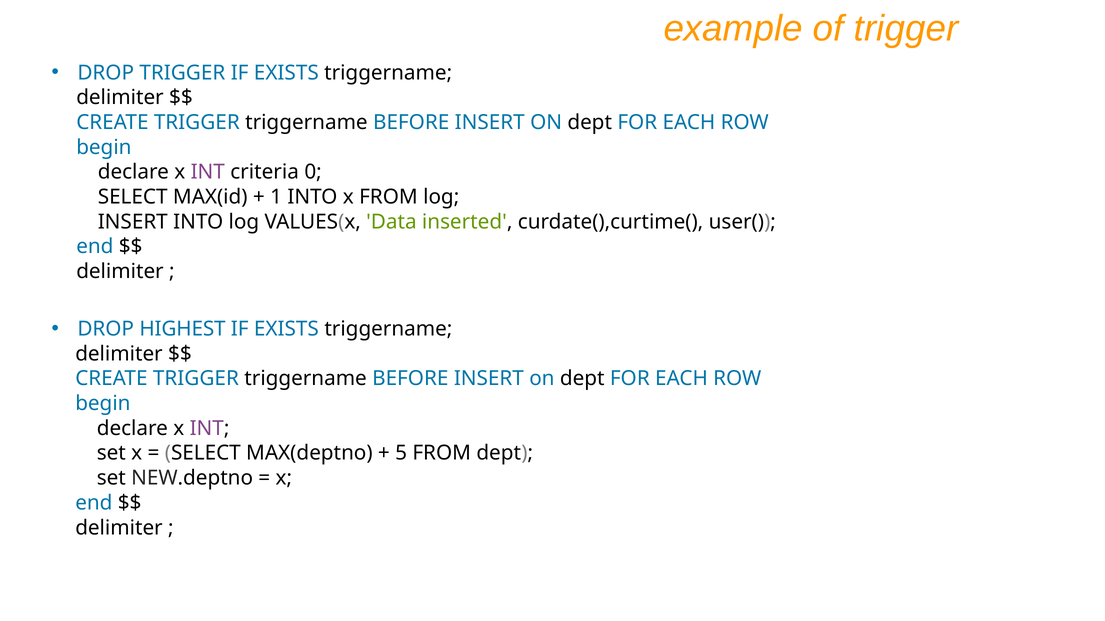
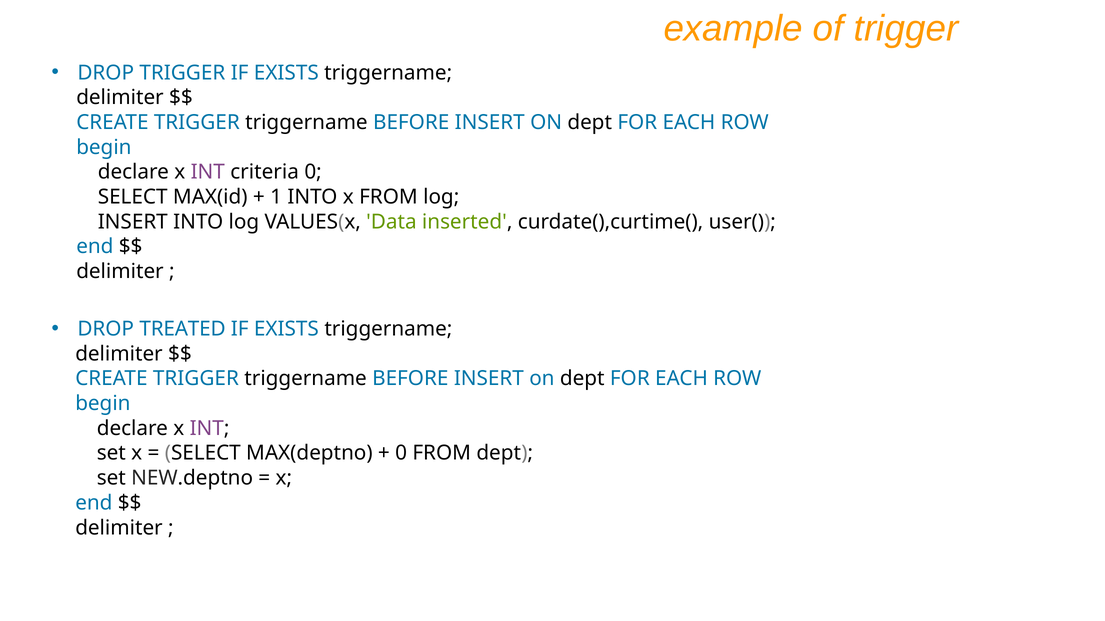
HIGHEST: HIGHEST -> TREATED (183, 329)
5: 5 -> 0 (401, 454)
